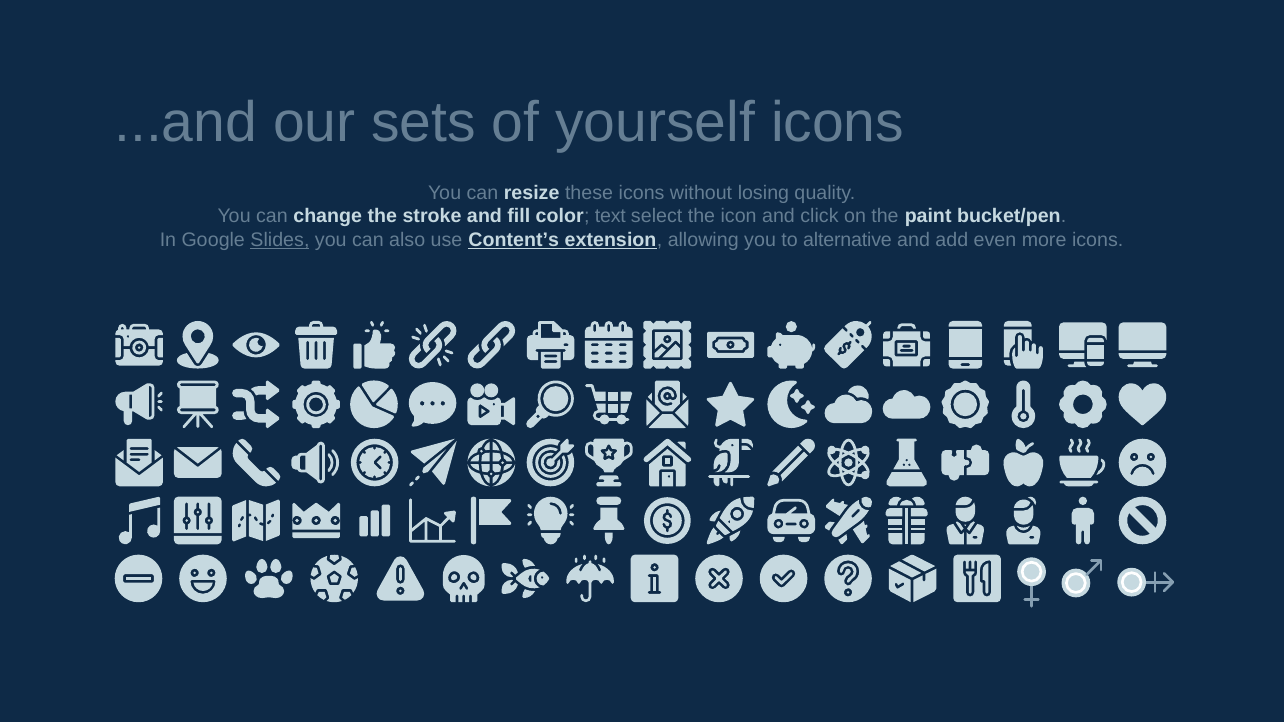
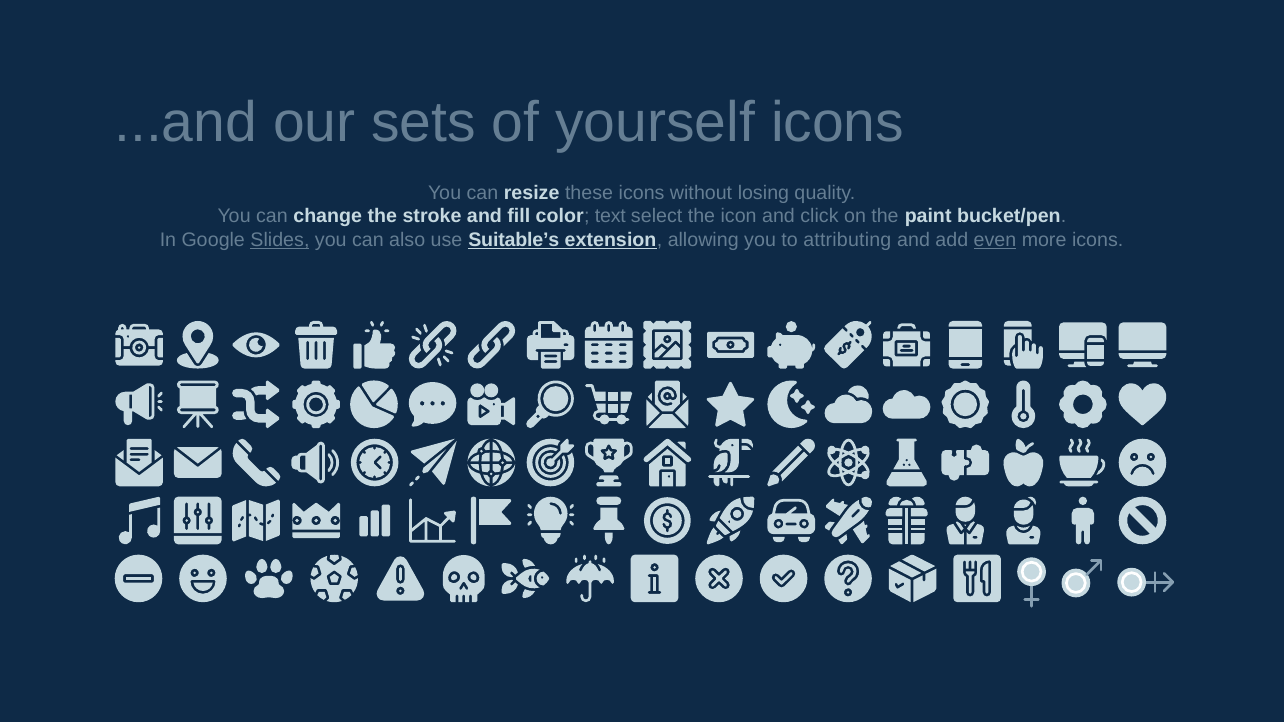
Content’s: Content’s -> Suitable’s (514, 240)
alternative: alternative -> attributing (847, 240)
even underline: none -> present (995, 240)
